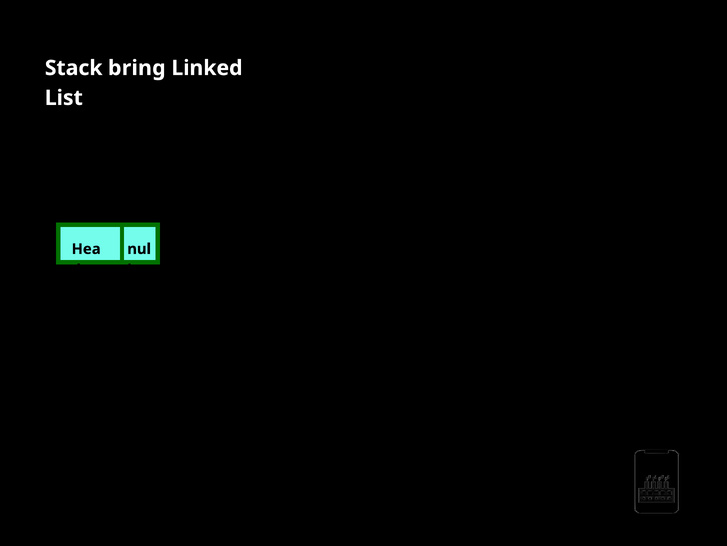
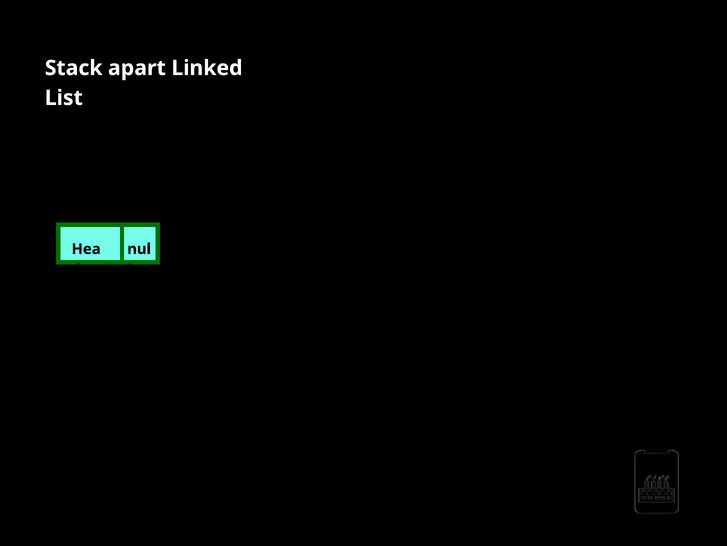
bring: bring -> apart (137, 68)
